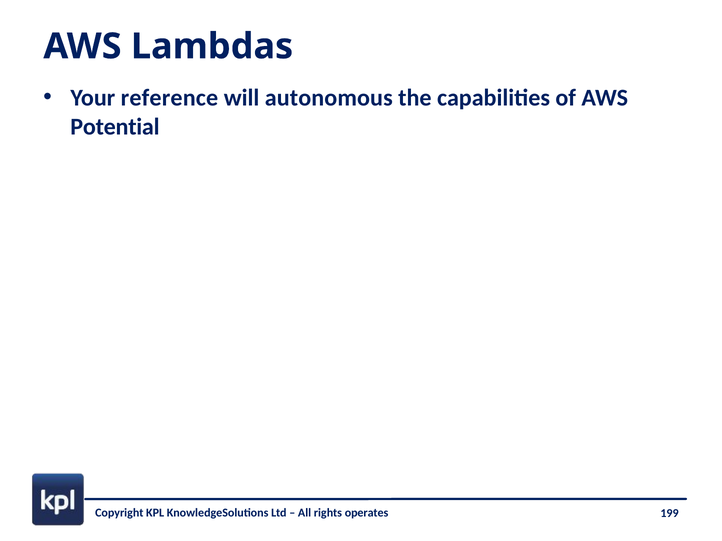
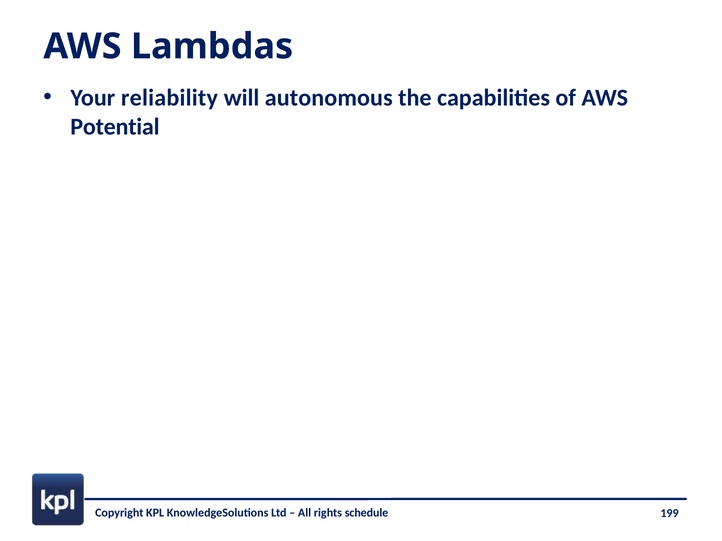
reference: reference -> reliability (169, 98)
operates: operates -> schedule (367, 513)
